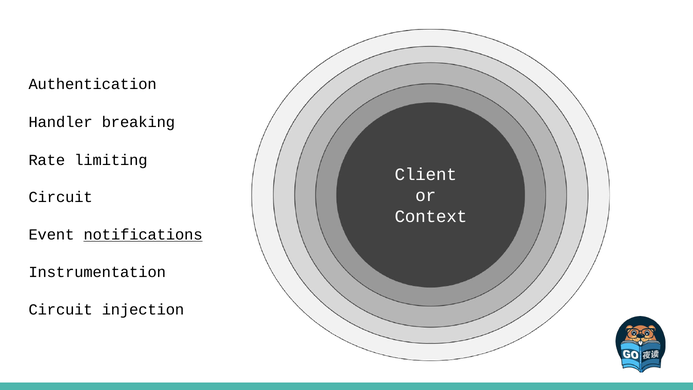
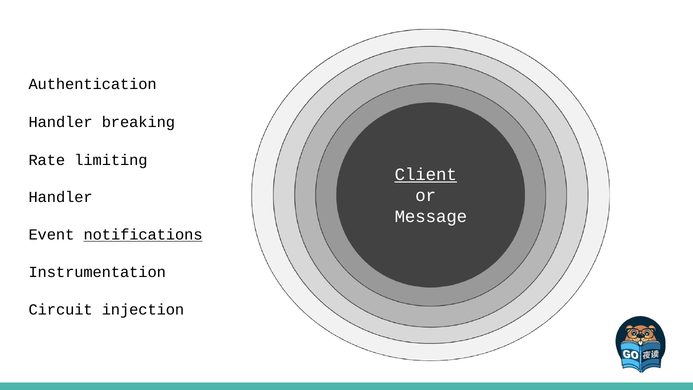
Client underline: none -> present (426, 174)
Circuit: Circuit -> Handler (61, 197)
Context: Context -> Message (431, 216)
